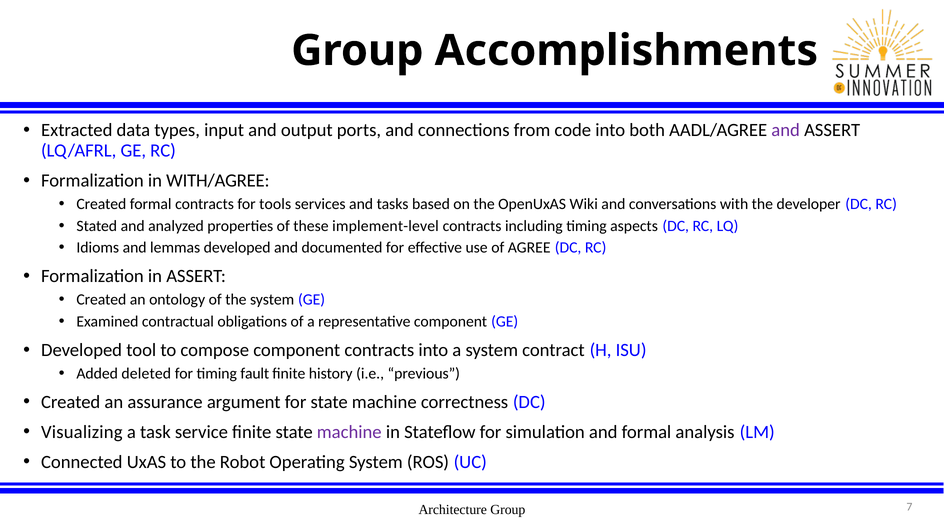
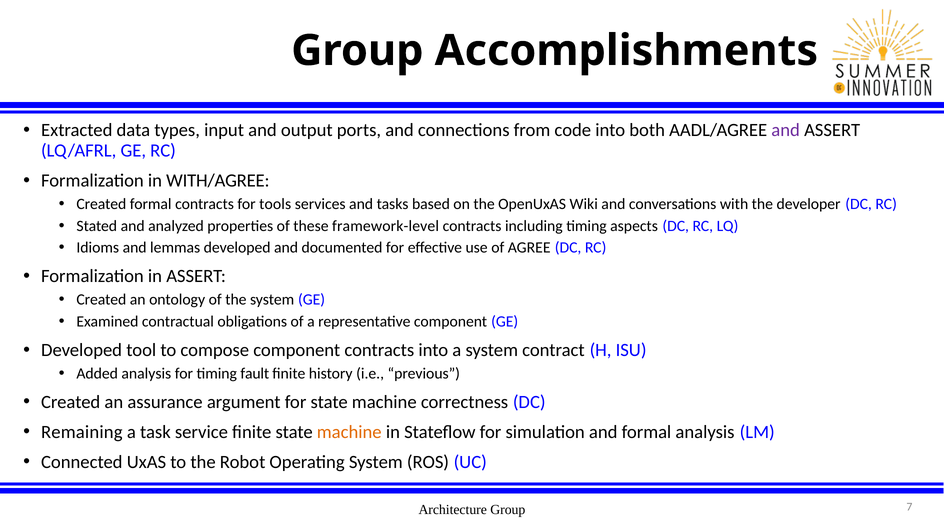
implement-level: implement-level -> framework-level (386, 226)
Added deleted: deleted -> analysis (146, 373)
Visualizing: Visualizing -> Remaining (82, 432)
machine colour: purple -> orange (349, 432)
